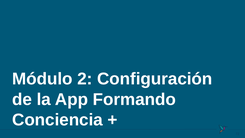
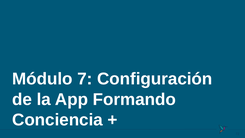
2: 2 -> 7 (85, 79)
